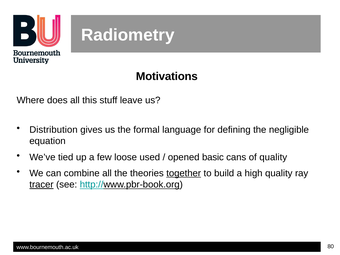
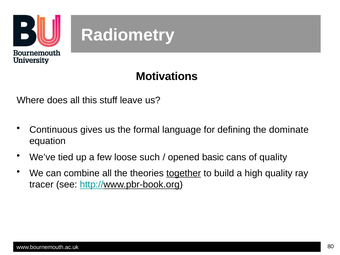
Distribution: Distribution -> Continuous (54, 130)
negligible: negligible -> dominate (289, 130)
used: used -> such (150, 157)
tracer underline: present -> none (41, 185)
